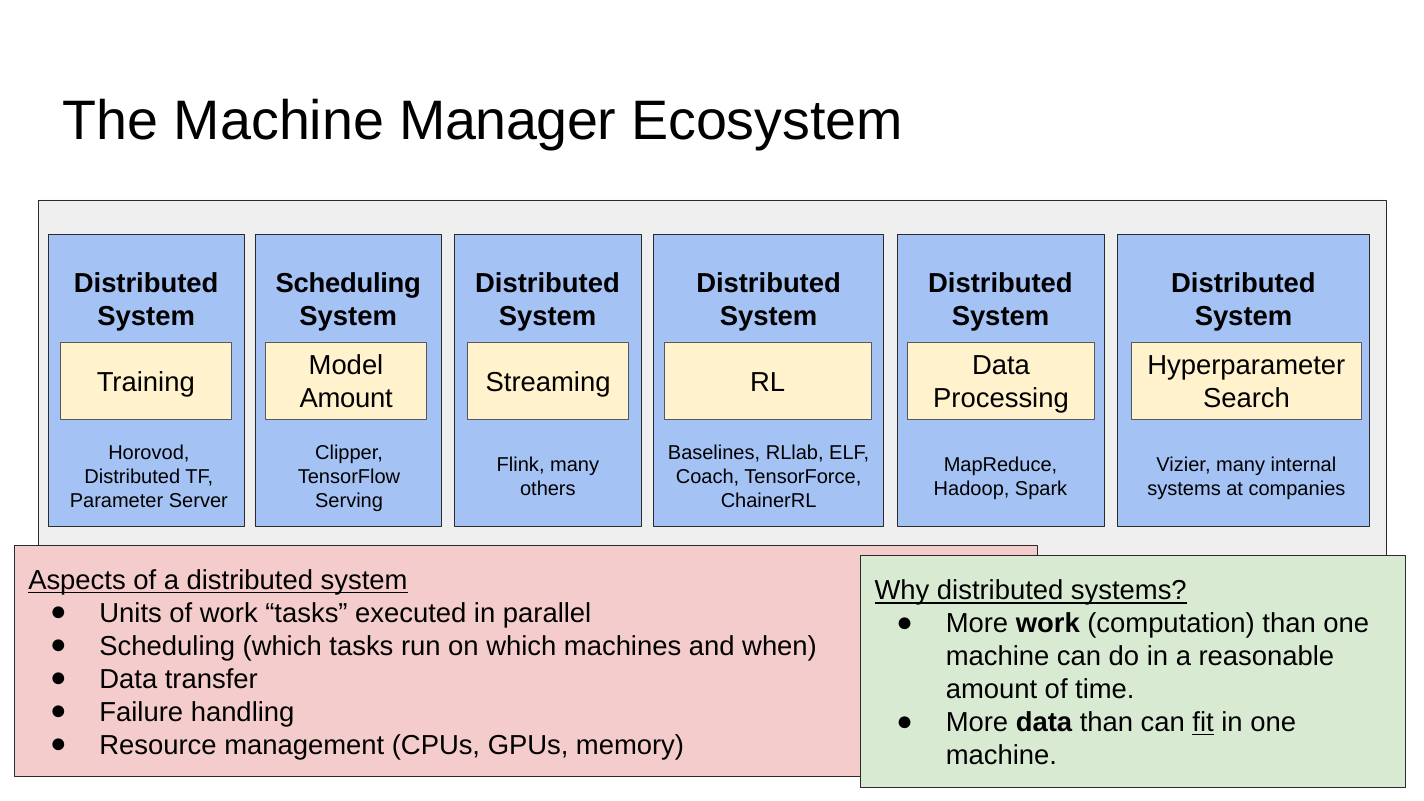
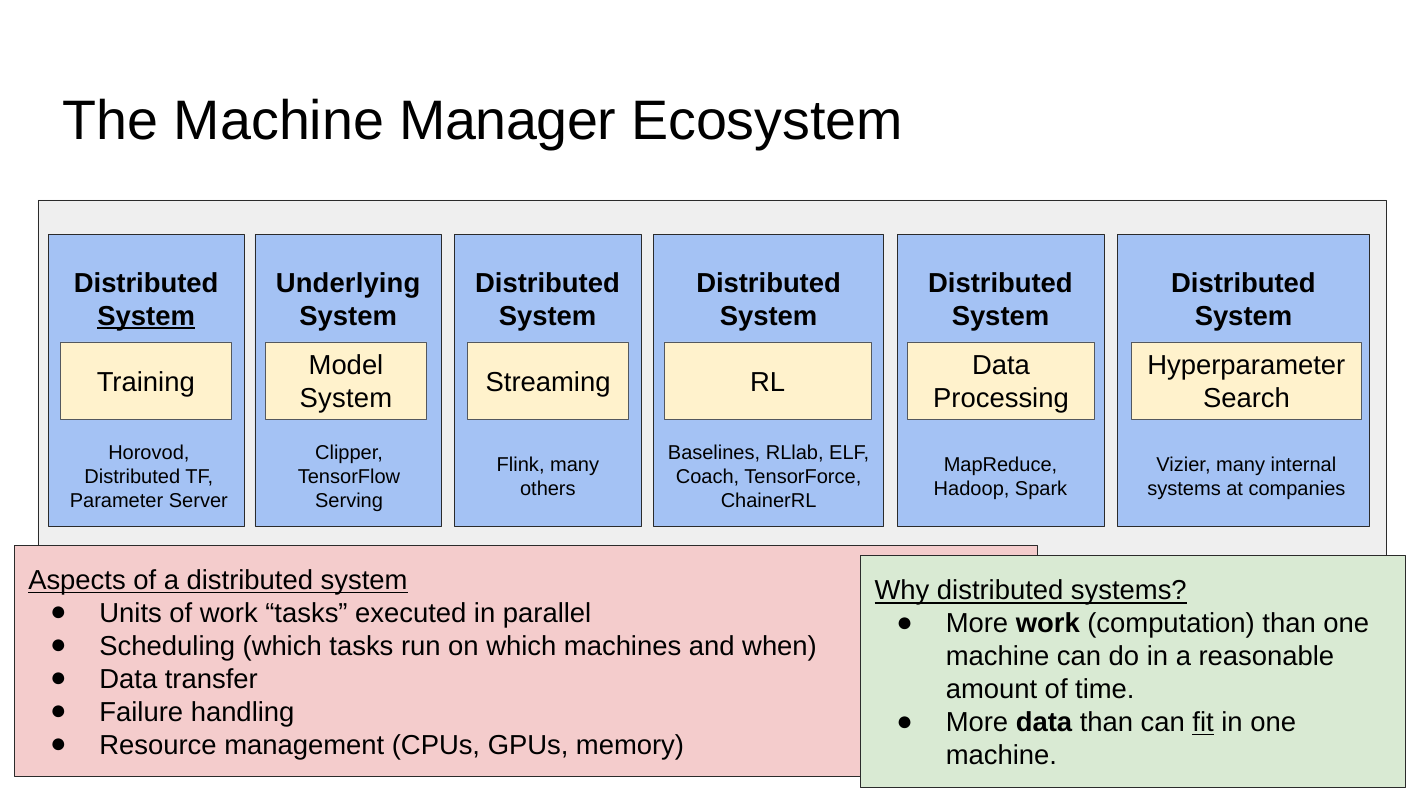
Scheduling: Scheduling -> Underlying (348, 284)
System underline: none -> present (146, 317)
Amount: Amount -> System (346, 399)
